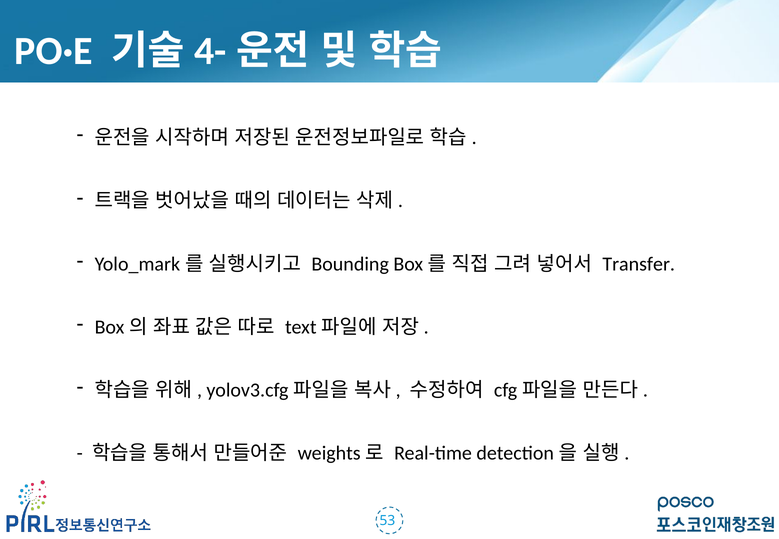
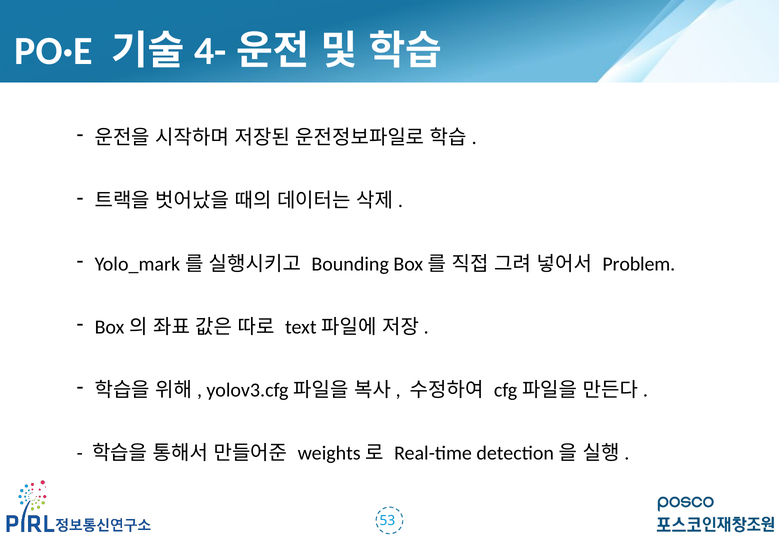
Transfer: Transfer -> Problem (639, 264)
